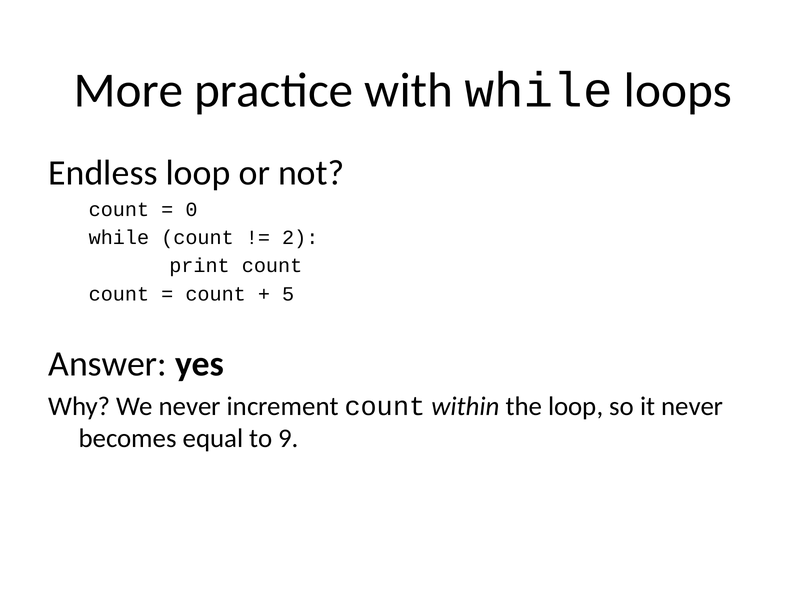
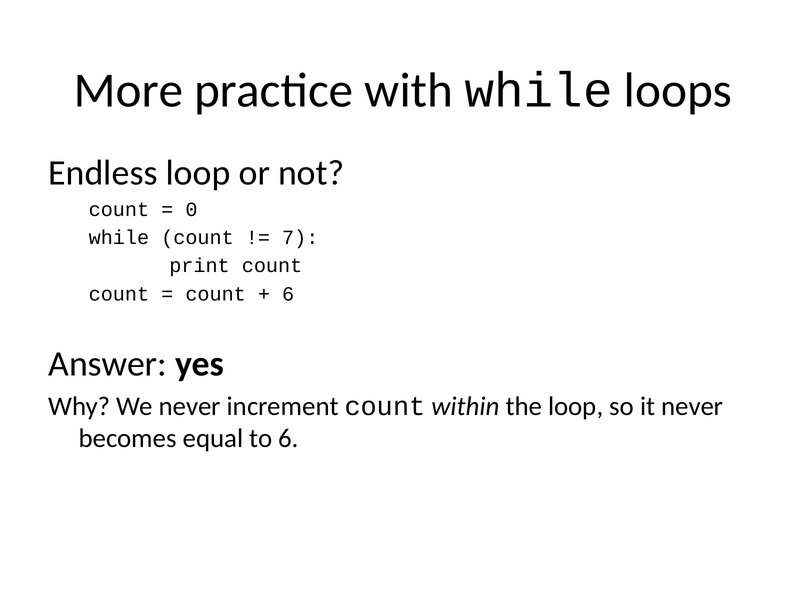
2: 2 -> 7 (300, 238)
5: 5 -> 6 (288, 294)
to 9: 9 -> 6 (289, 439)
